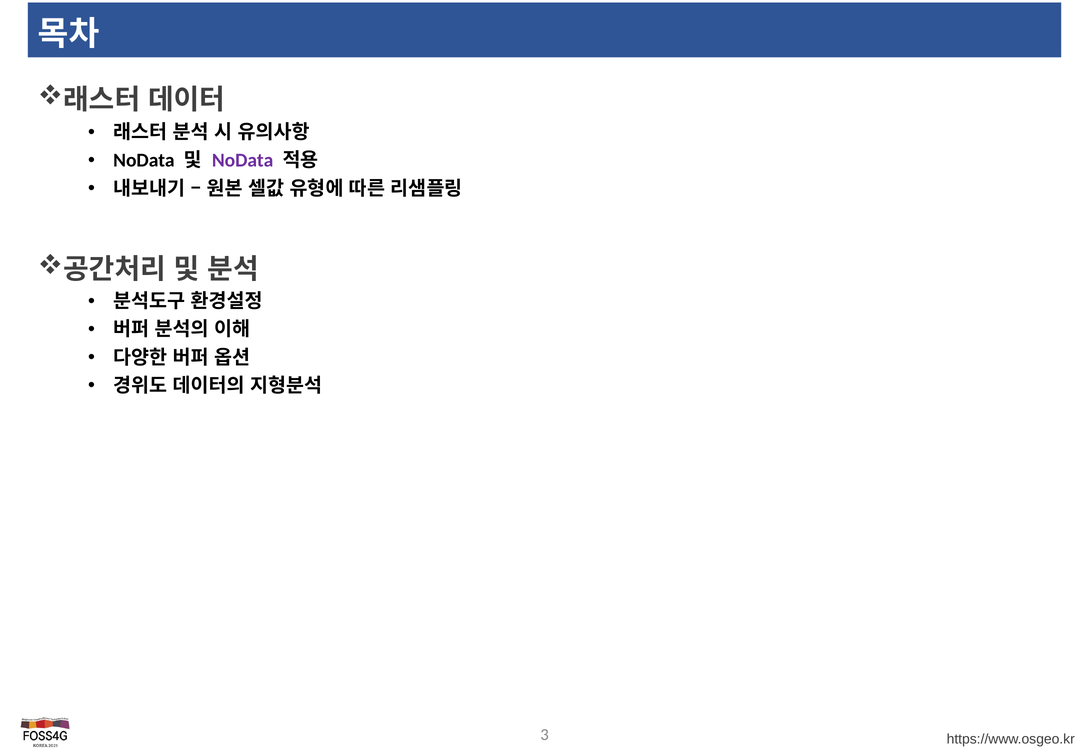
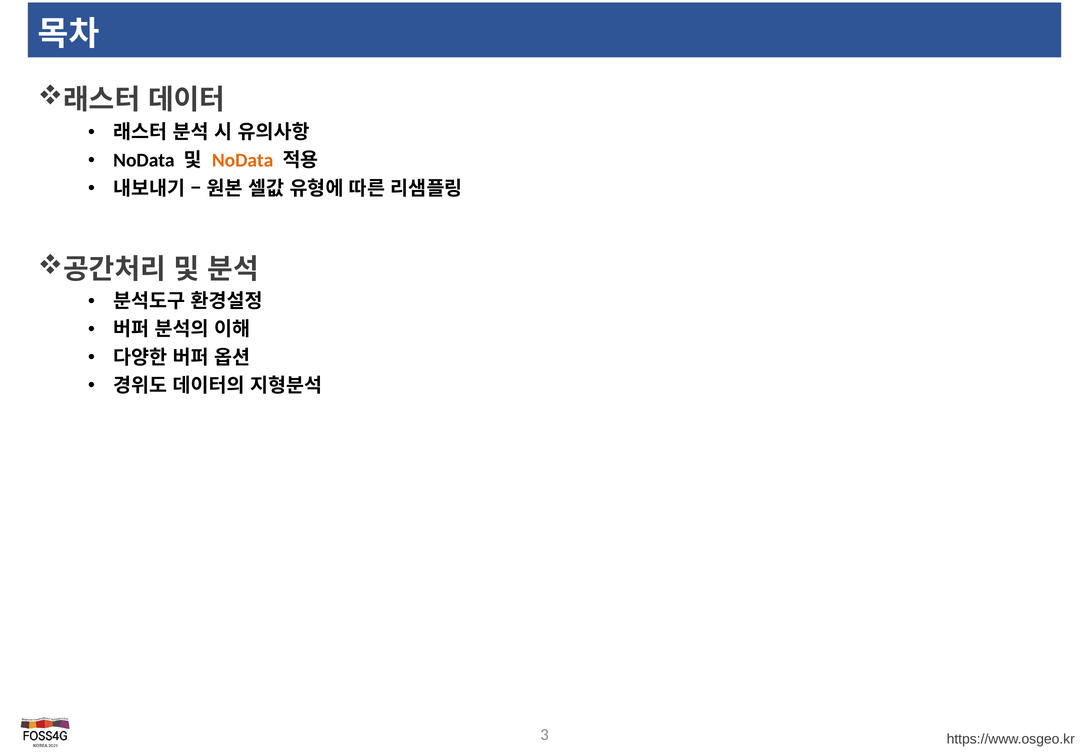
NoData colour: purple -> orange (243, 161)
